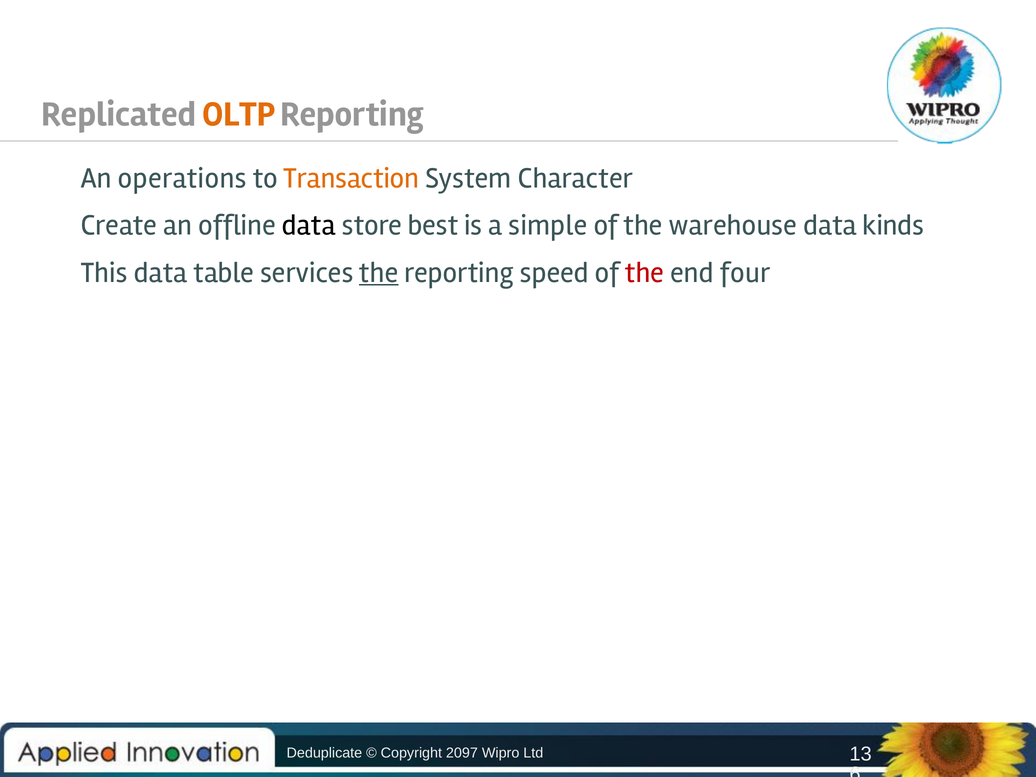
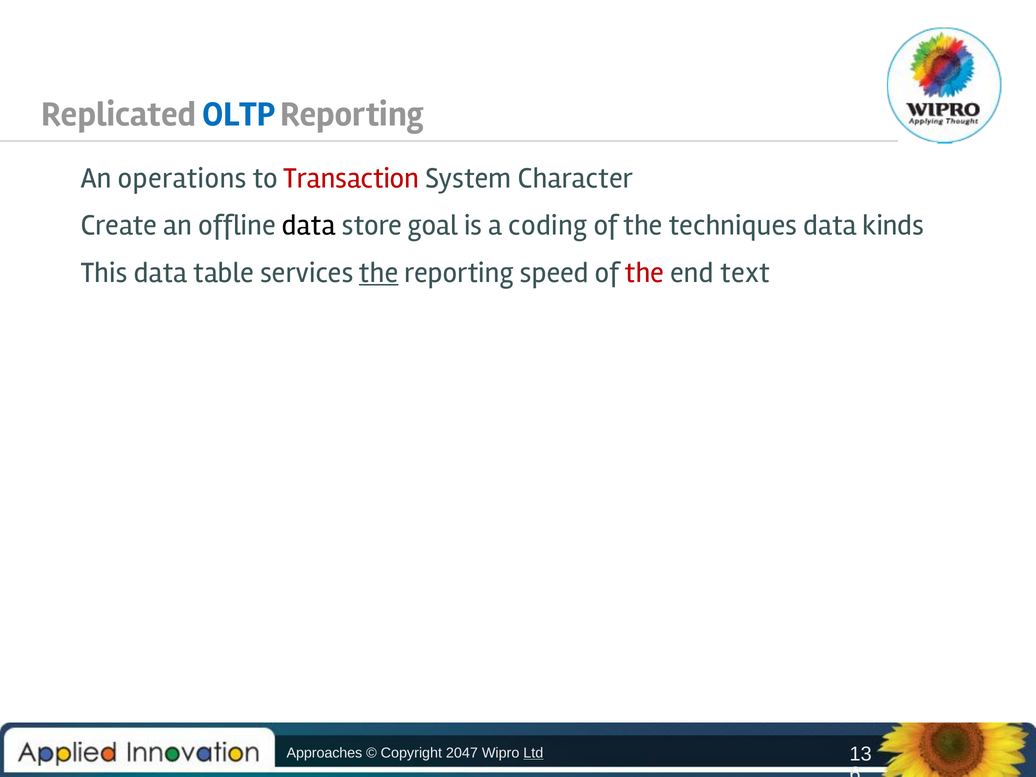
OLTP colour: orange -> blue (239, 115)
Transaction colour: orange -> red (351, 178)
best: best -> goal (433, 225)
simple: simple -> coding (548, 225)
warehouse: warehouse -> techniques (733, 225)
four: four -> text (745, 273)
Deduplicate: Deduplicate -> Approaches (324, 753)
2097: 2097 -> 2047 (462, 753)
Ltd underline: none -> present (533, 753)
